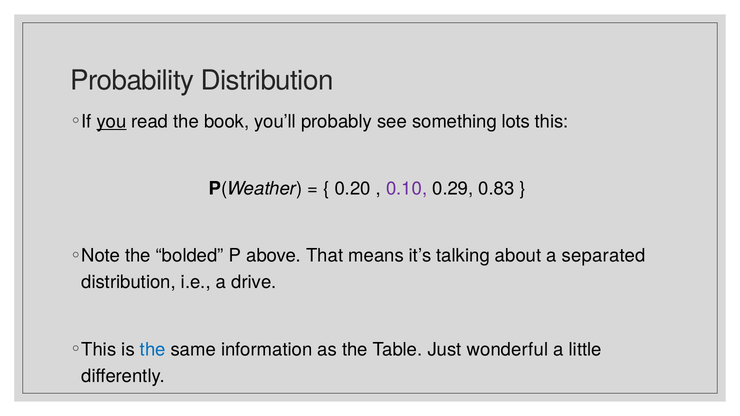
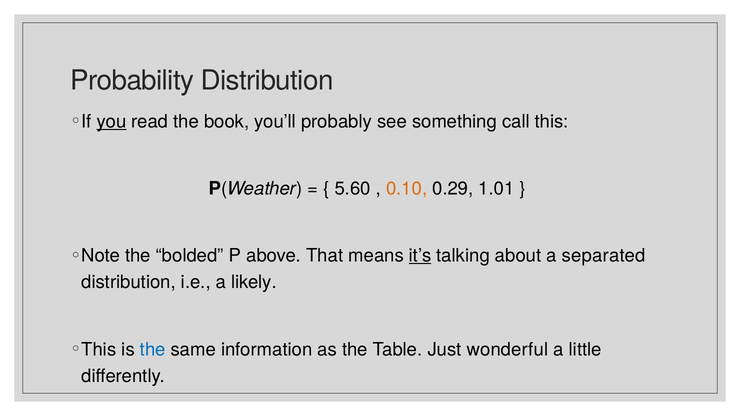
lots: lots -> call (516, 121)
0.20: 0.20 -> 5.60 (353, 189)
0.10 colour: purple -> orange (407, 189)
0.83: 0.83 -> 1.01 (496, 189)
it’s underline: none -> present (420, 256)
drive: drive -> likely (254, 282)
